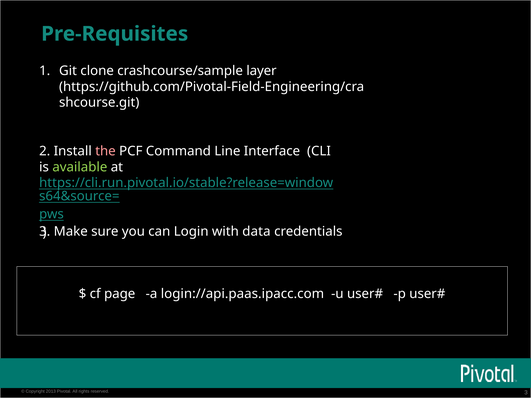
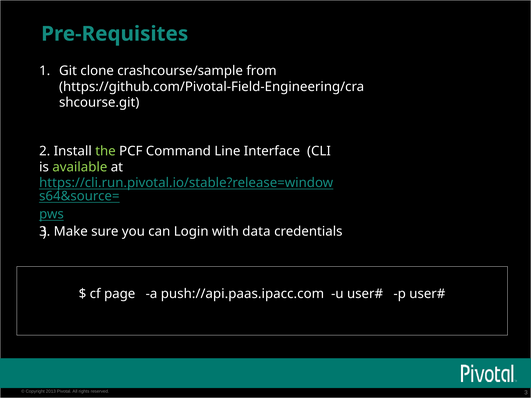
layer: layer -> from (261, 71)
the colour: pink -> light green (105, 151)
login://api.paas.ipacc.com: login://api.paas.ipacc.com -> push://api.paas.ipacc.com (242, 294)
